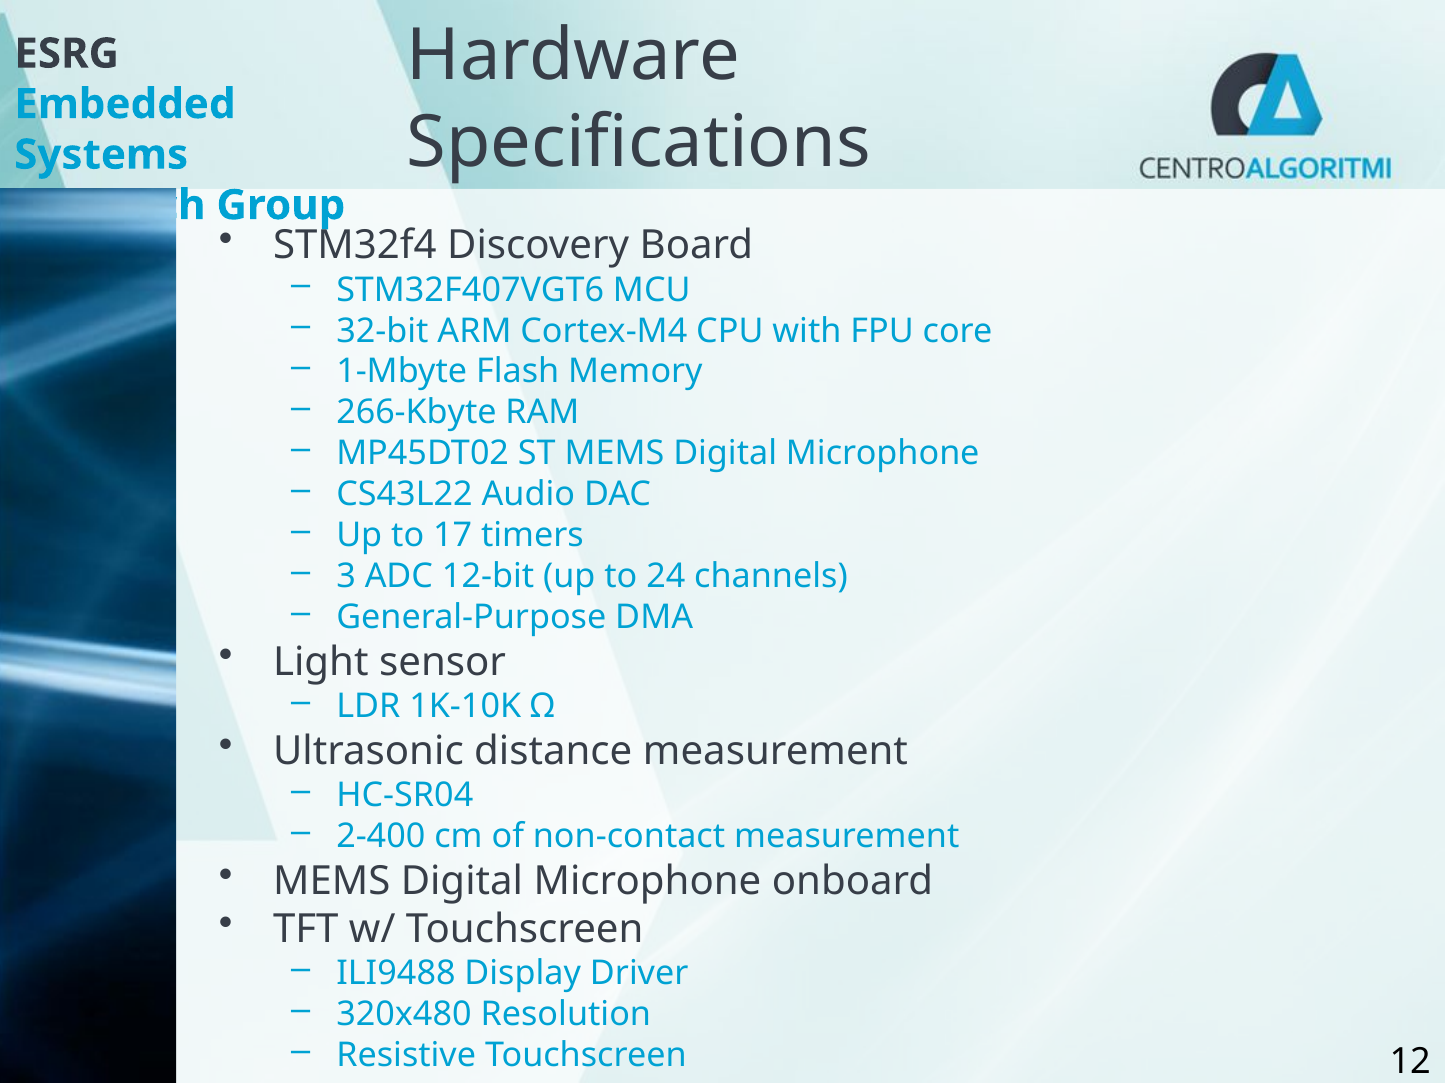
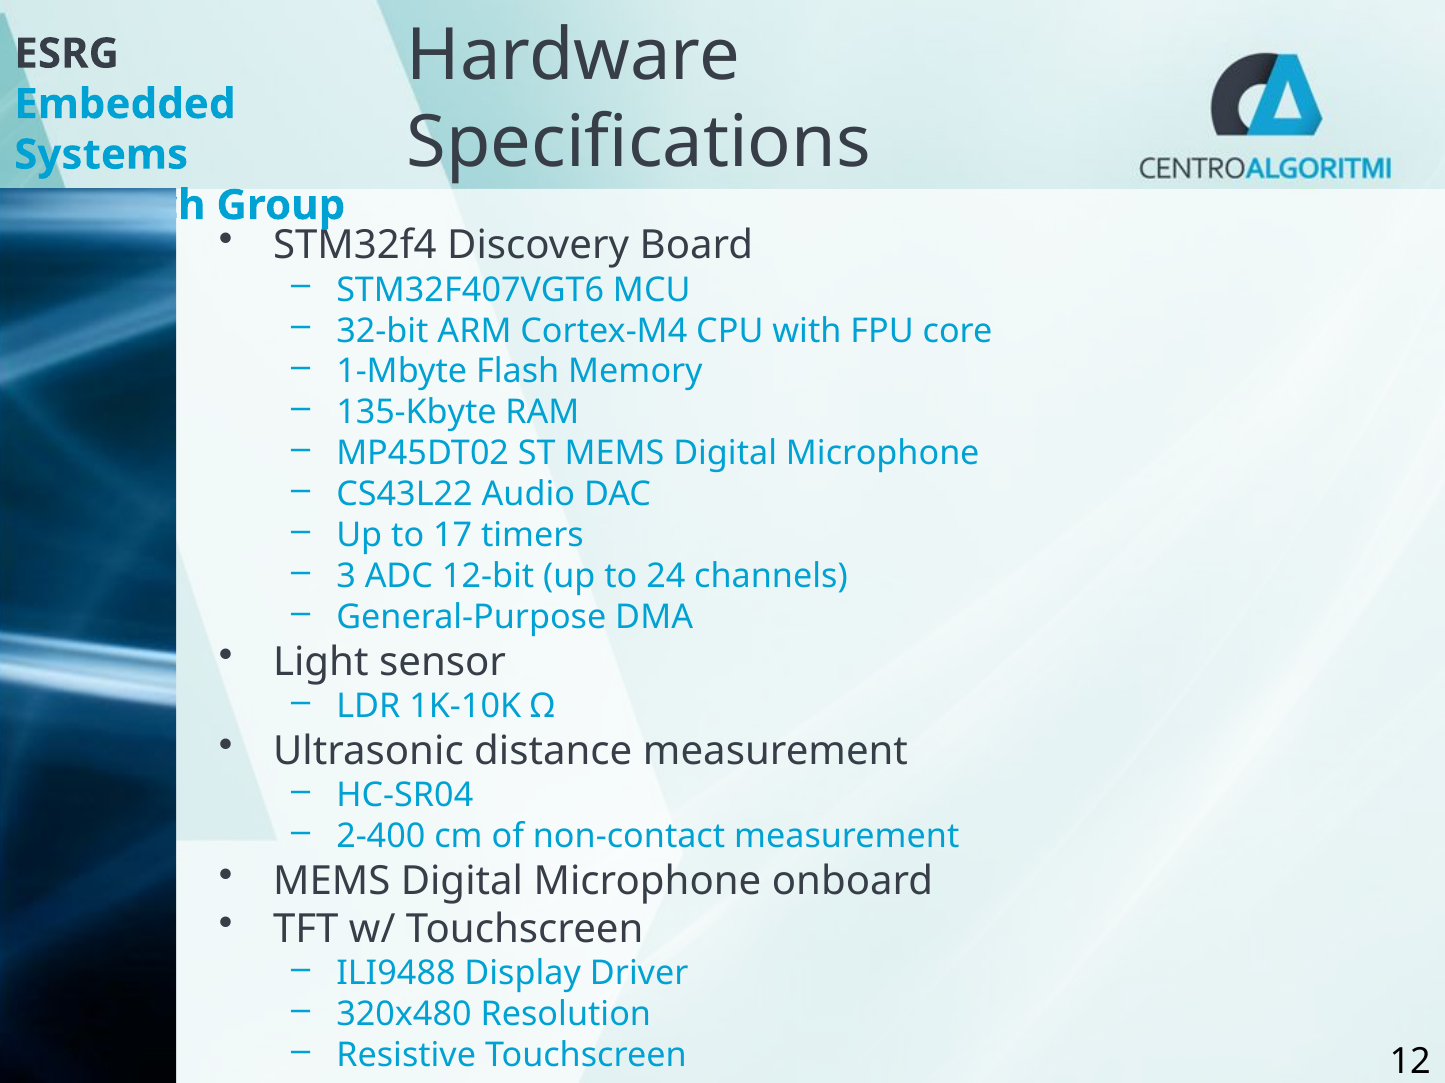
266-Kbyte: 266-Kbyte -> 135-Kbyte (416, 413)
